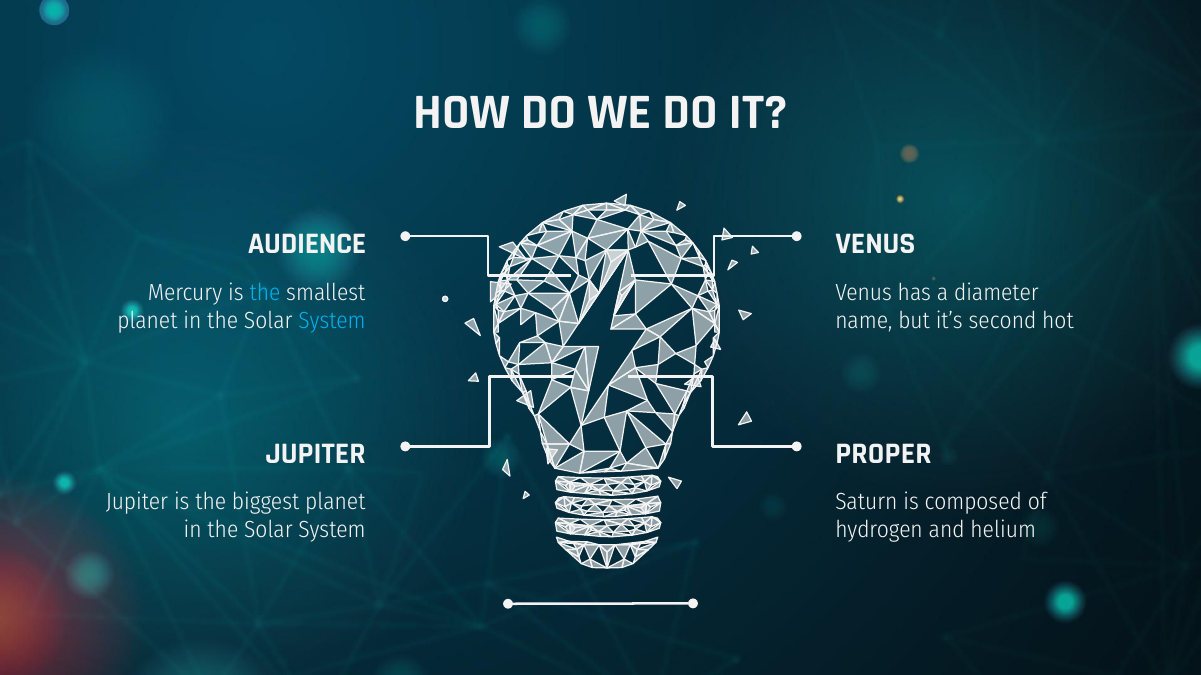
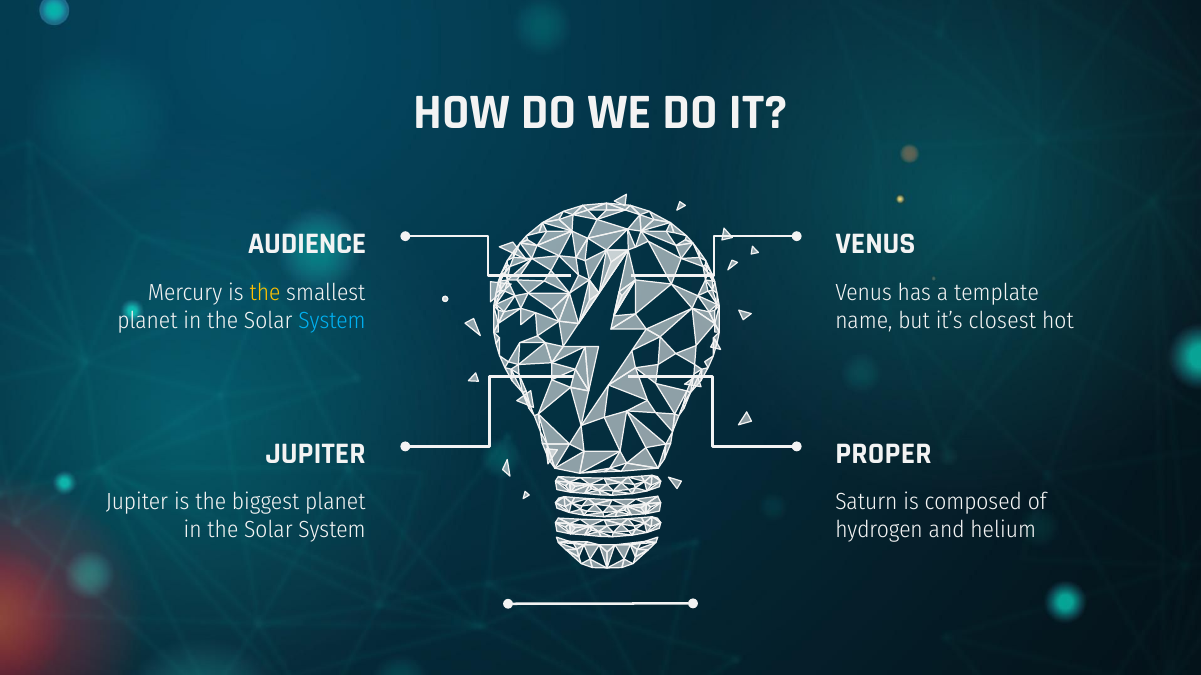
the colour: light blue -> yellow (265, 293)
diameter: diameter -> template (996, 293)
second: second -> closest (1002, 321)
